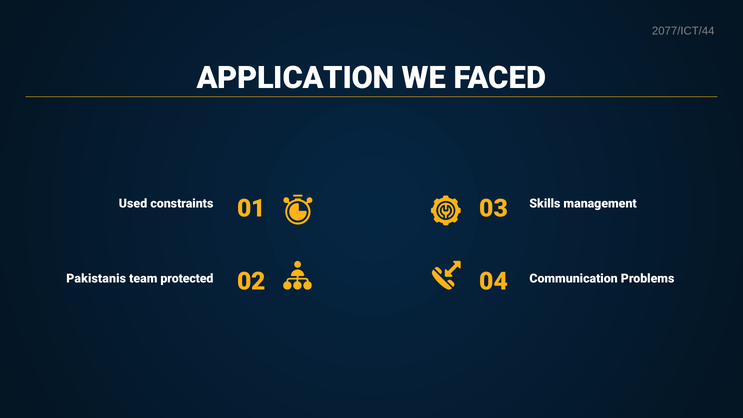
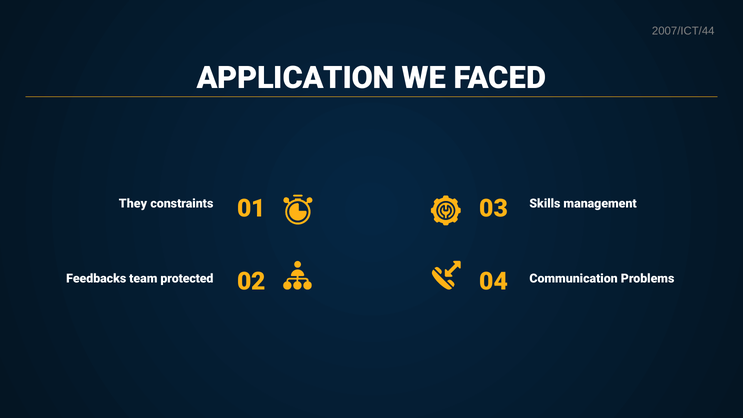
2077/ICT/44: 2077/ICT/44 -> 2007/ICT/44 (683, 31)
Used: Used -> They (133, 204)
Pakistanis: Pakistanis -> Feedbacks (96, 279)
